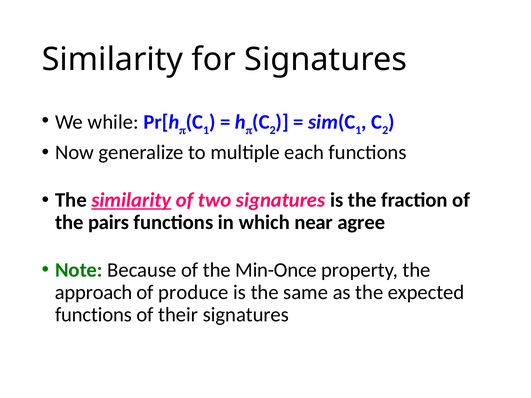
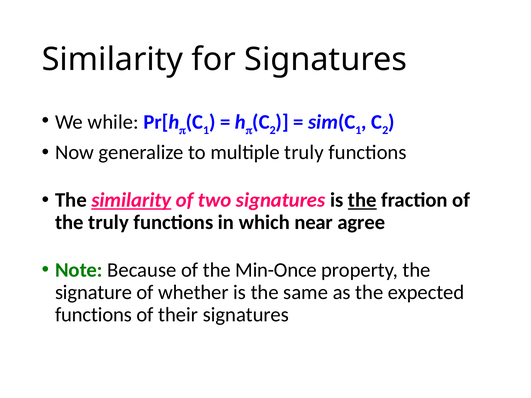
multiple each: each -> truly (304, 152)
the underline: none -> present (362, 200)
the pairs: pairs -> truly (109, 222)
approach: approach -> signature (94, 292)
produce: produce -> whether (193, 292)
